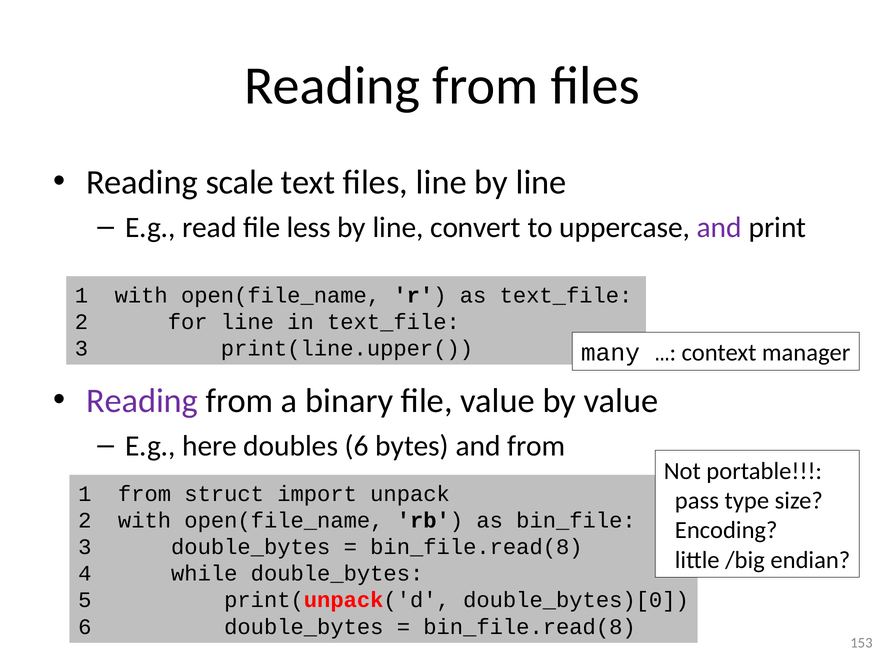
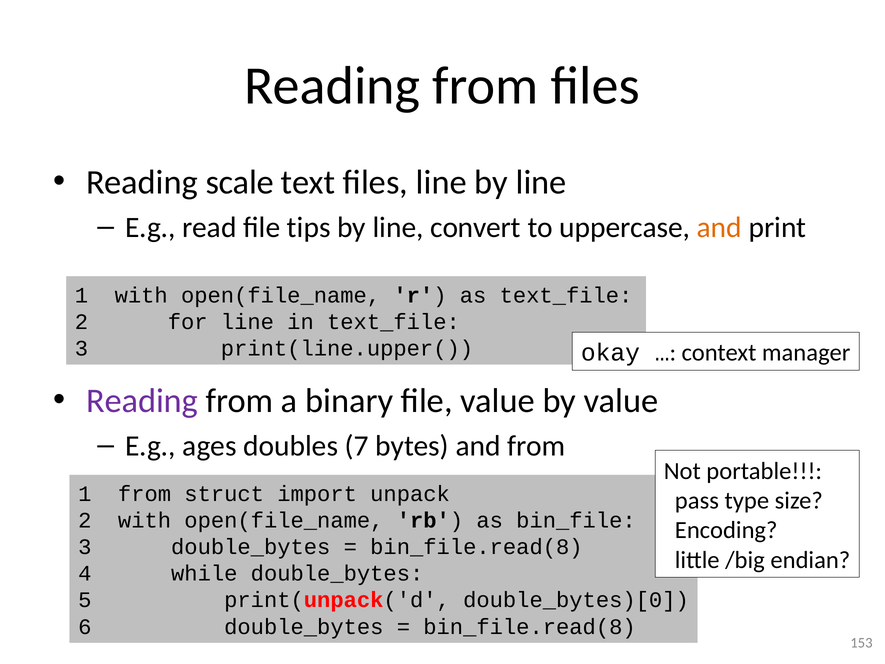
less: less -> tips (309, 227)
and colour: purple -> orange (719, 227)
many: many -> okay (610, 353)
here: here -> ages (210, 446)
doubles 6: 6 -> 7 (357, 446)
